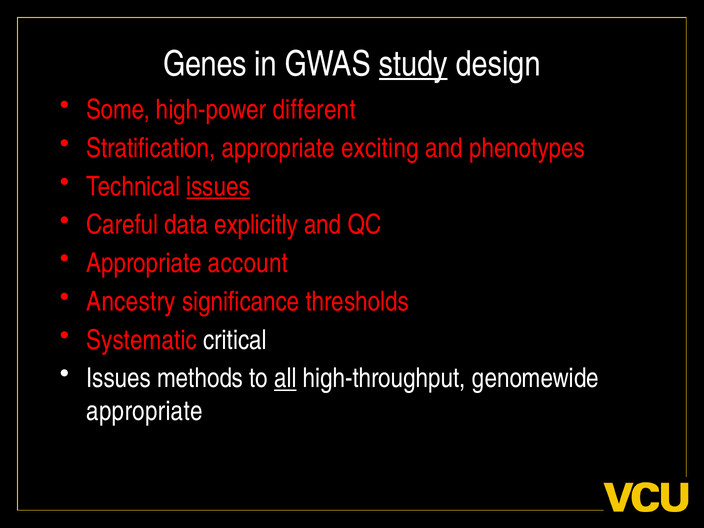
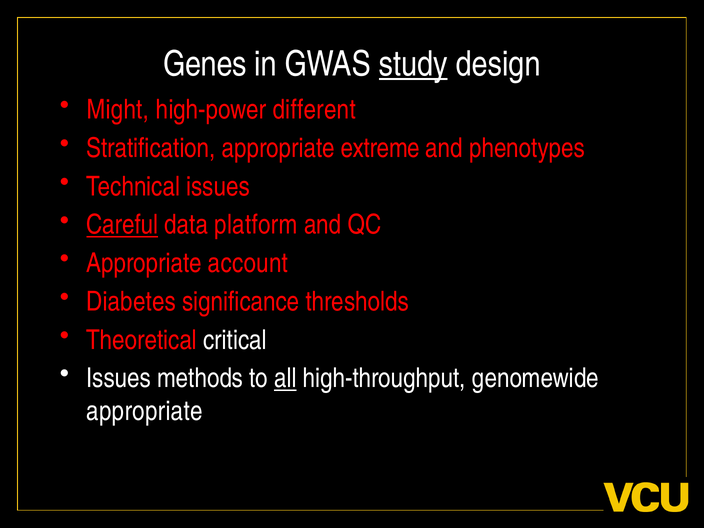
Some: Some -> Might (118, 110)
exciting: exciting -> extreme (380, 148)
issues underline: present -> none (218, 187)
Careful underline: none -> present (122, 225)
explicitly: explicitly -> platform (256, 225)
Ancestry: Ancestry -> Diabetes (131, 302)
Systematic: Systematic -> Theoretical (142, 340)
